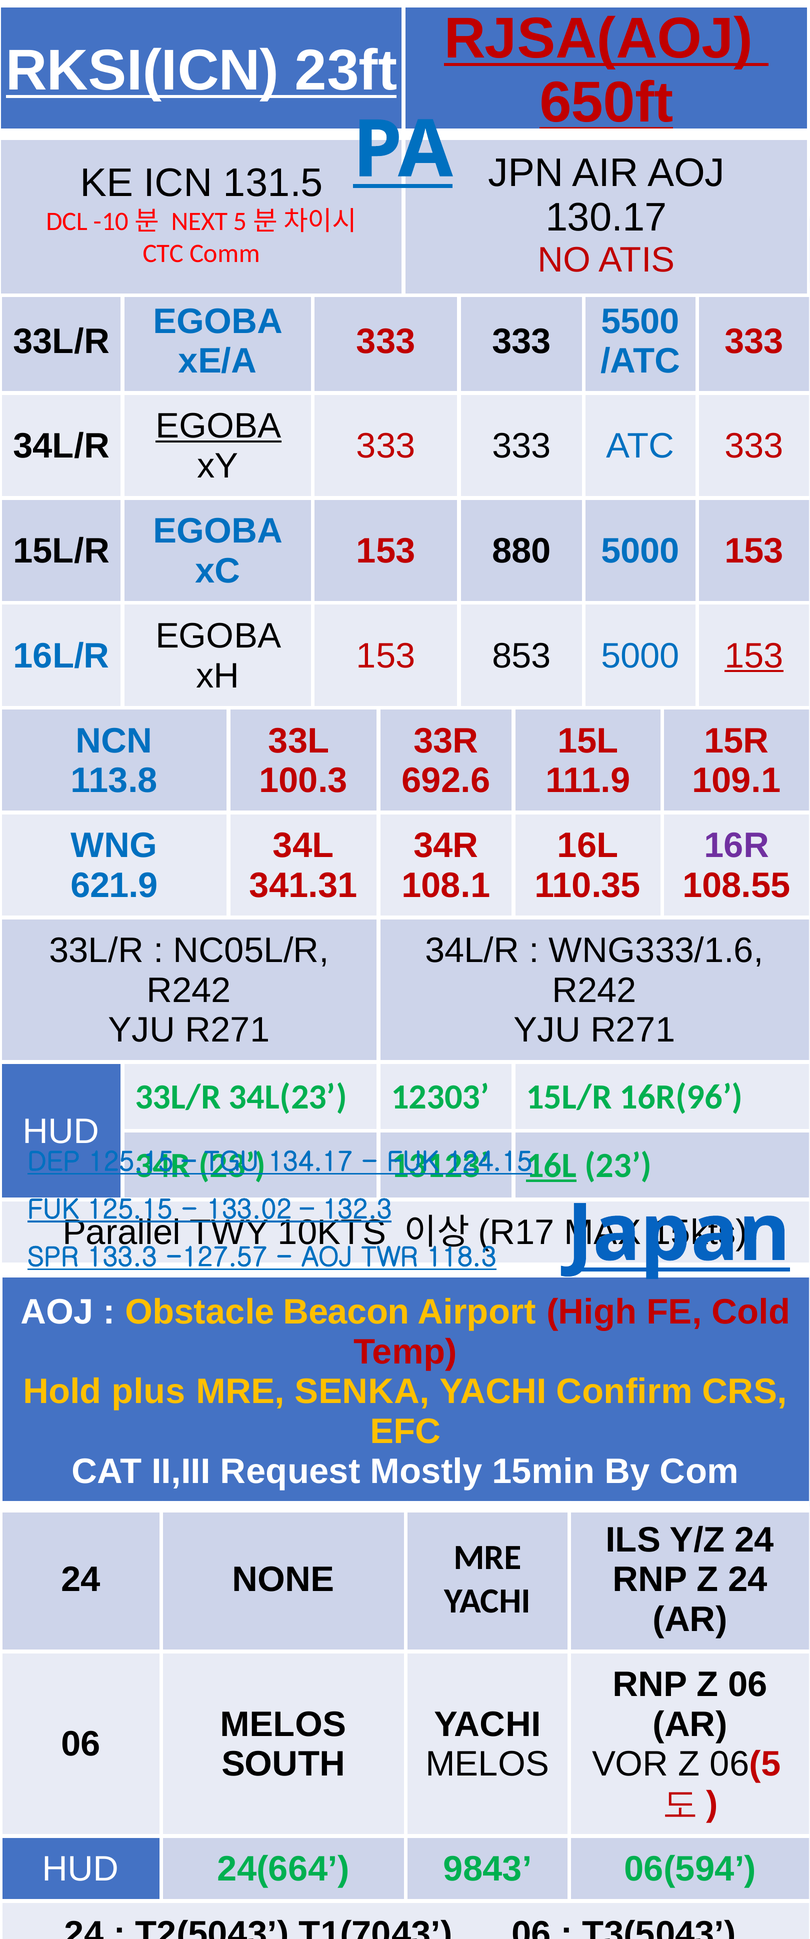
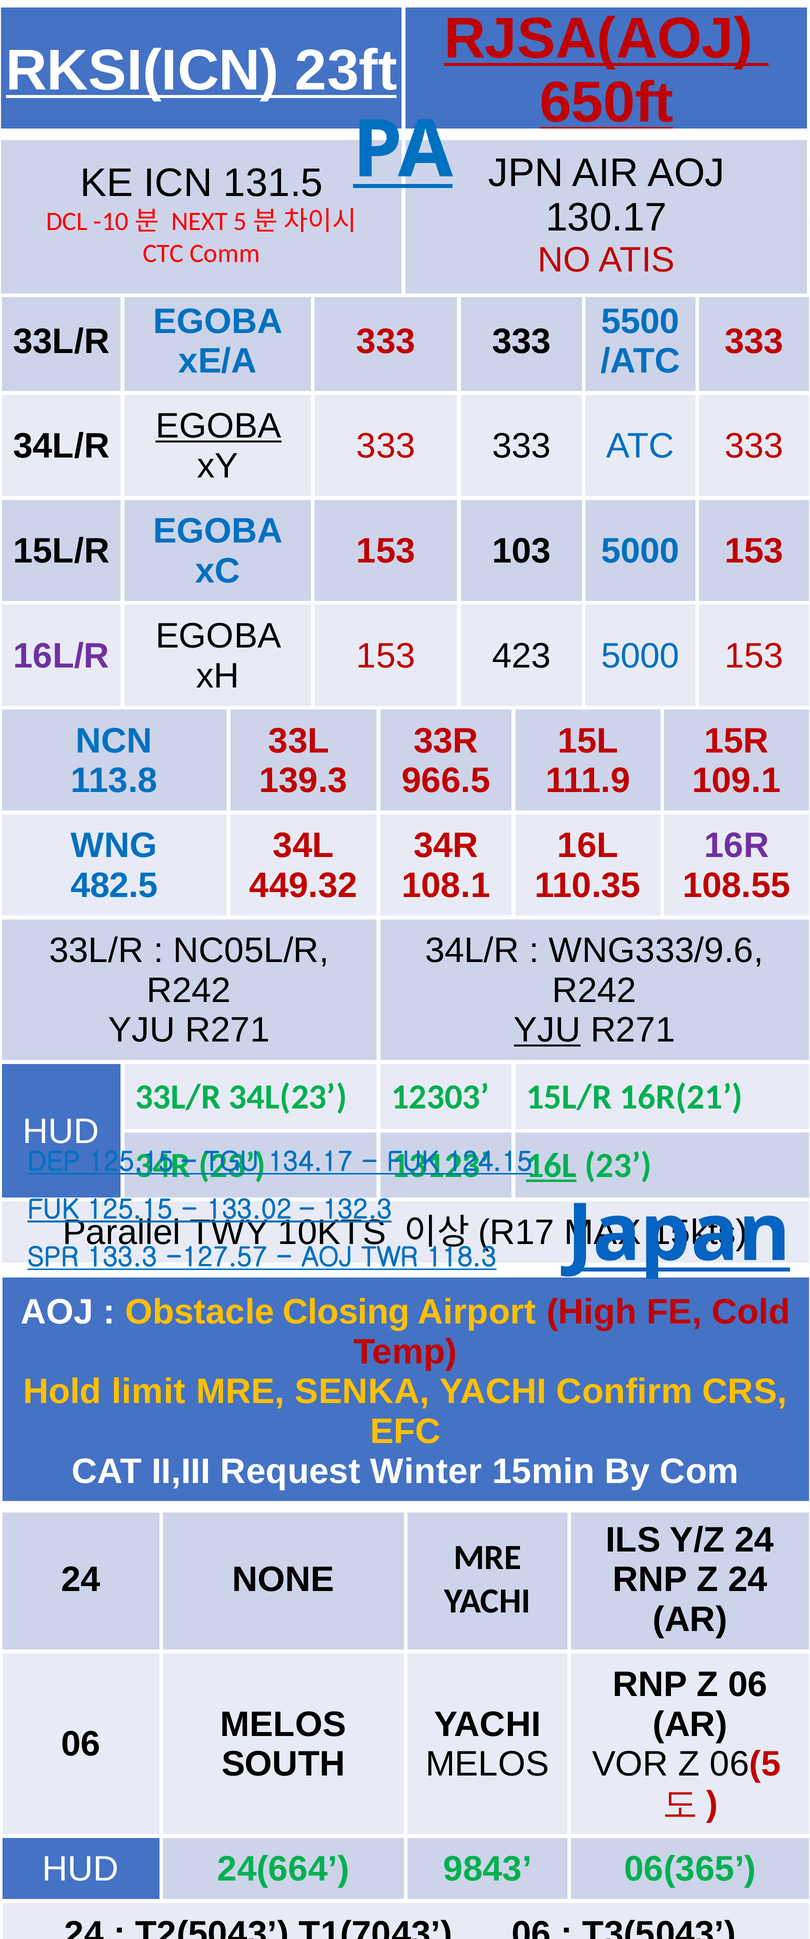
880: 880 -> 103 (522, 551)
16L/R colour: blue -> purple (61, 656)
853: 853 -> 423 (522, 656)
153 underline: present -> none (754, 656)
100.3: 100.3 -> 139.3 (303, 780)
692.6: 692.6 -> 966.5 (446, 780)
621.9: 621.9 -> 482.5 (114, 885)
341.31: 341.31 -> 449.32 (303, 885)
WNG333/1.6: WNG333/1.6 -> WNG333/9.6 (656, 950)
YJU underline: none -> present (547, 1030)
16R(96: 16R(96 -> 16R(21 (681, 1096)
Beacon: Beacon -> Closing (346, 1311)
plus: plus -> limit (149, 1391)
Mostly: Mostly -> Winter (426, 1471)
06(594: 06(594 -> 06(365 (690, 1868)
